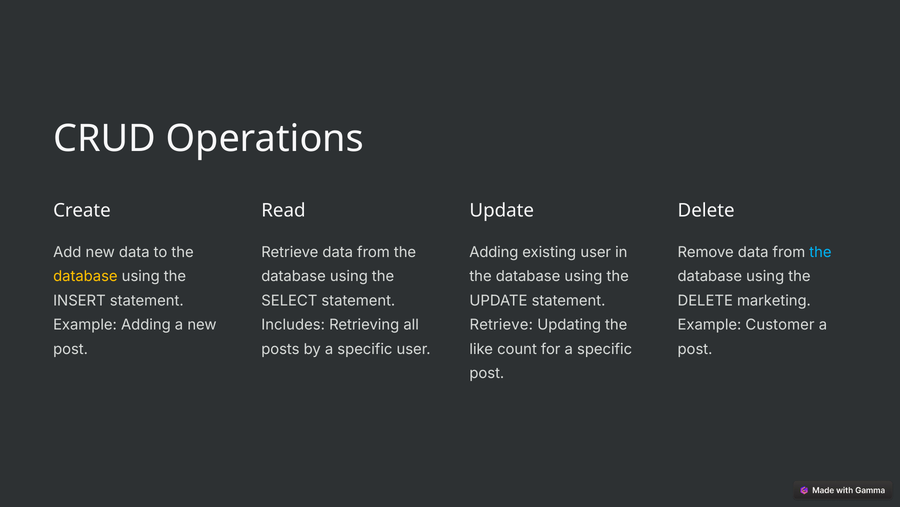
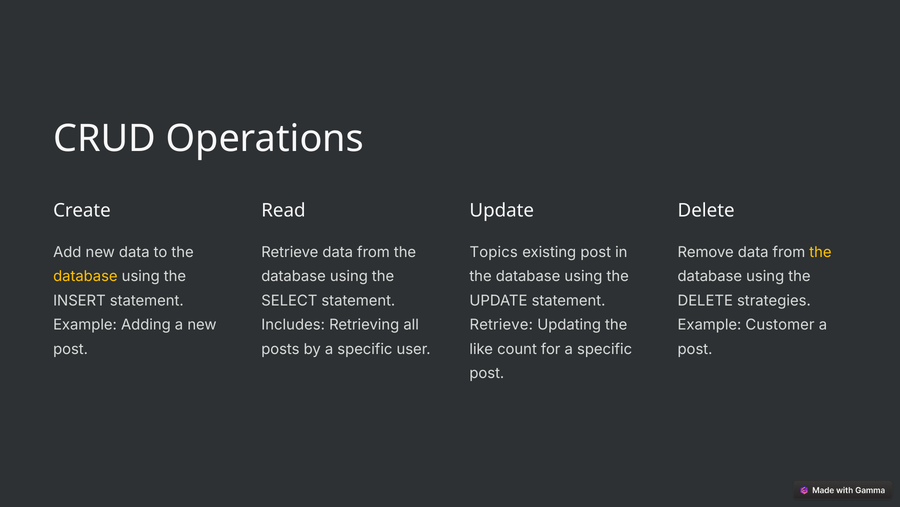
Adding: Adding -> Topics (494, 252)
existing user: user -> post (596, 252)
the colour: light blue -> yellow (820, 252)
marketing: marketing -> strategies (774, 300)
